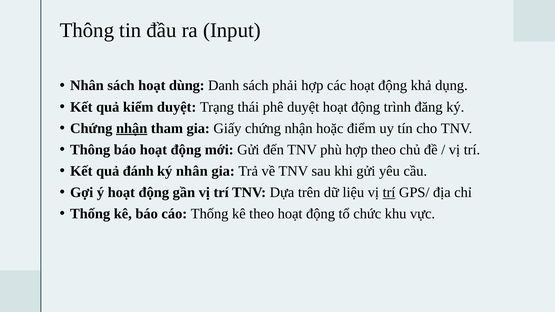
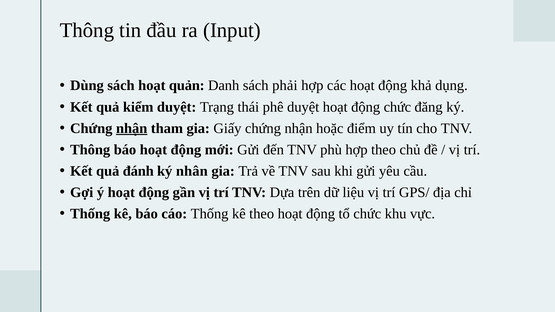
Nhân: Nhân -> Dùng (87, 86)
dùng: dùng -> quản (187, 86)
động trình: trình -> chức (397, 107)
trí underline: present -> none (389, 193)
